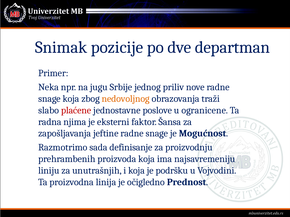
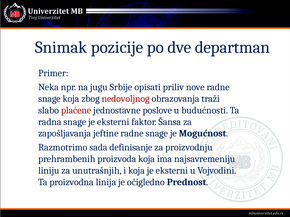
jednog: jednog -> opisati (148, 87)
nedovoljnog colour: orange -> red (126, 99)
ogranicene: ogranicene -> budućnosti (205, 111)
radna njima: njima -> snage (75, 122)
koja je podršku: podršku -> eksterni (172, 171)
